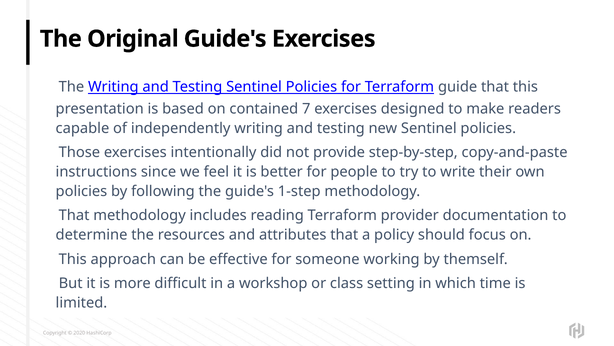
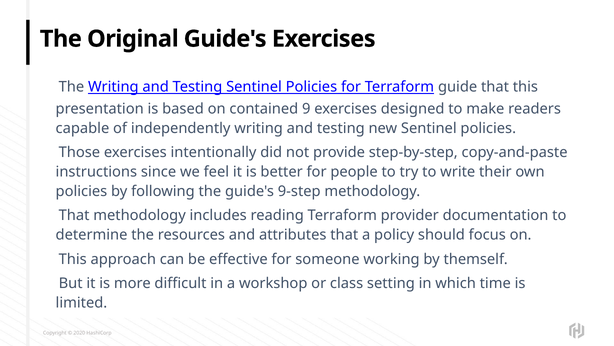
7: 7 -> 9 (306, 108)
1-step: 1-step -> 9-step (299, 191)
